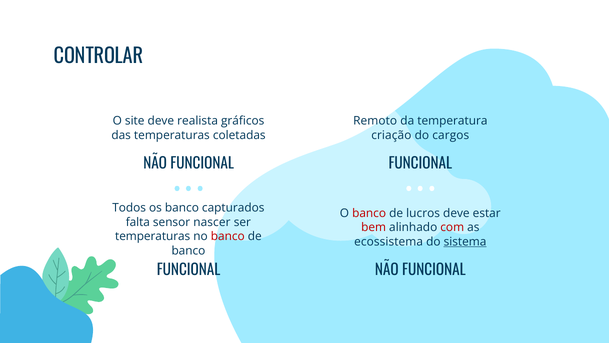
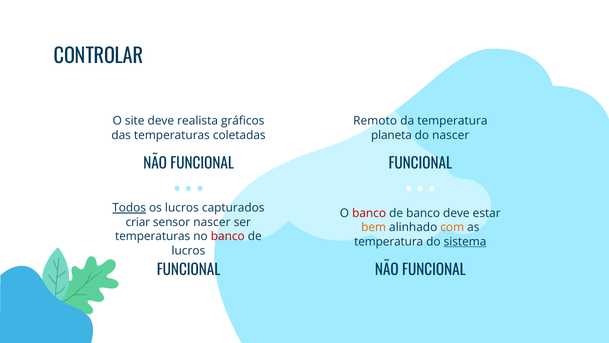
criação: criação -> planeta (391, 135)
do cargos: cargos -> nascer (451, 135)
Todos underline: none -> present (129, 208)
os banco: banco -> lucros (182, 208)
de lucros: lucros -> banco (423, 213)
falta: falta -> criar (138, 222)
bem colour: red -> orange (374, 227)
com colour: red -> orange (452, 227)
ecossistema: ecossistema -> temperatura (389, 241)
banco: banco -> lucros (188, 250)
